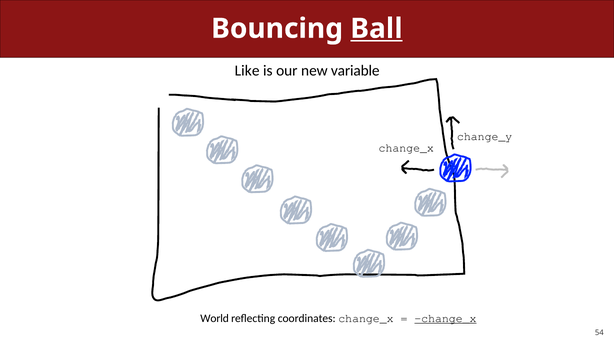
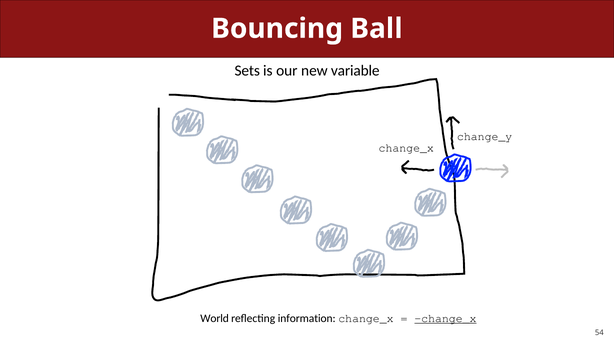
Ball underline: present -> none (376, 29)
Like: Like -> Sets (247, 71)
coordinates: coordinates -> information (307, 319)
